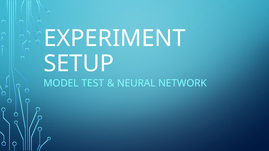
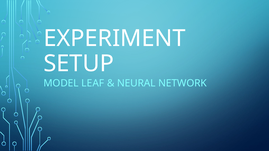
TEST: TEST -> LEAF (93, 83)
